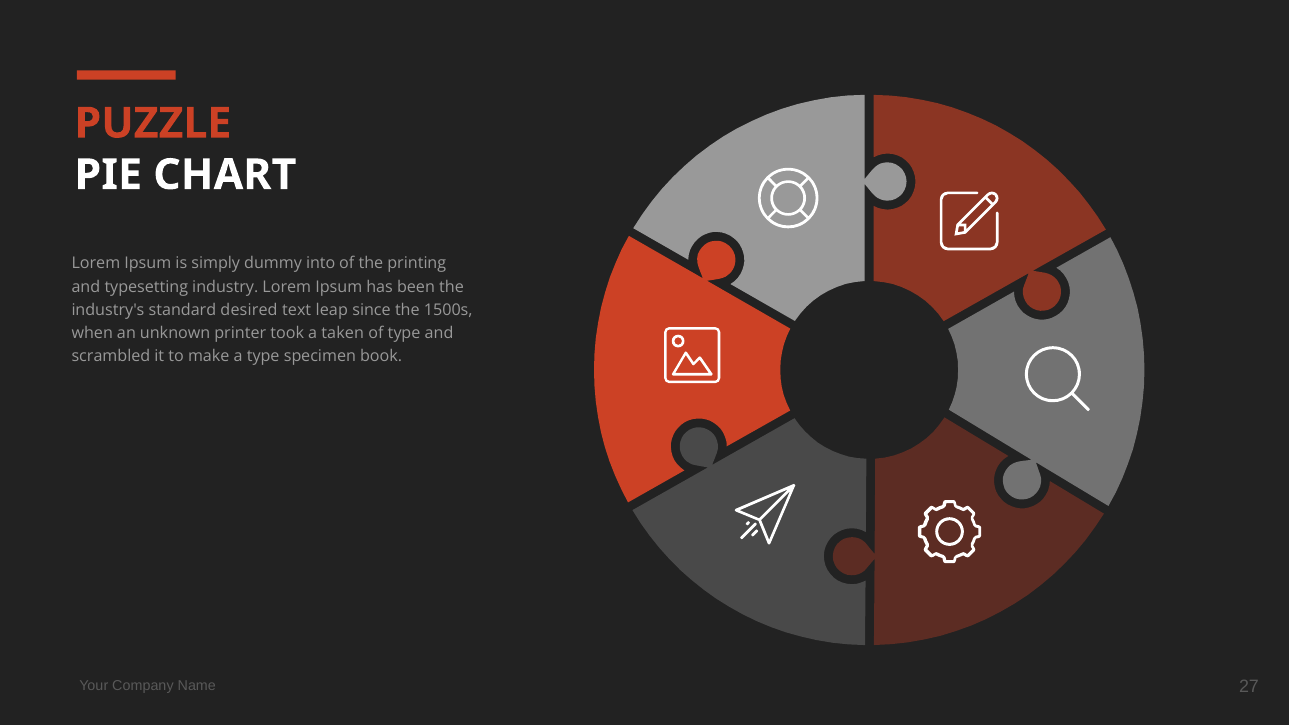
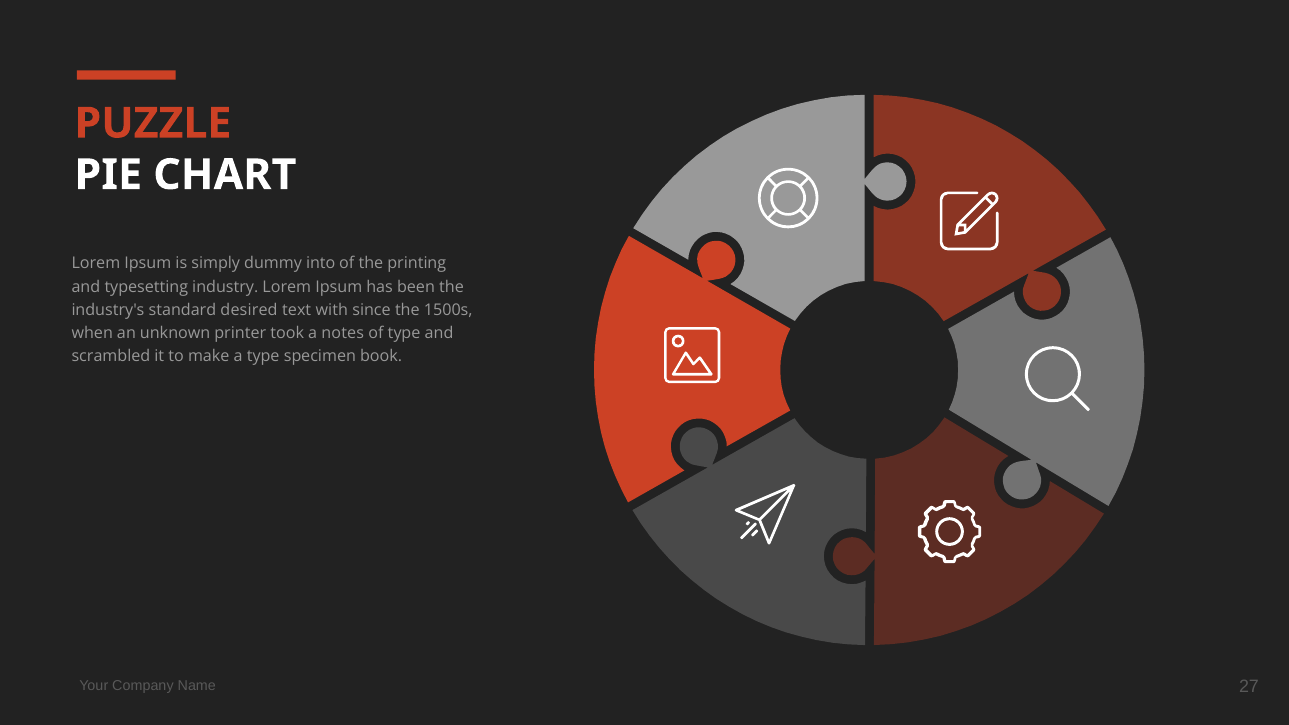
leap: leap -> with (332, 310)
taken: taken -> notes (343, 333)
